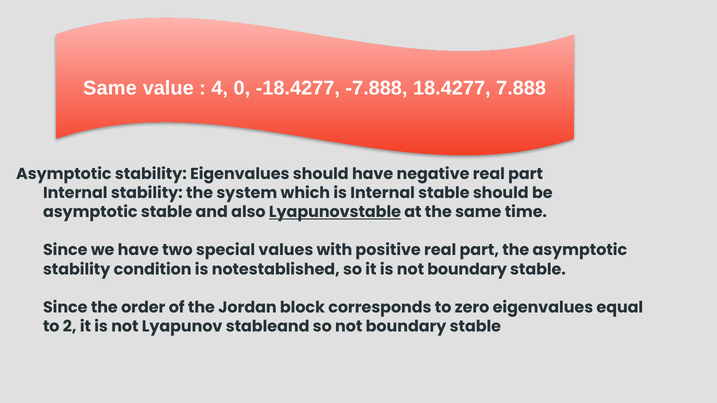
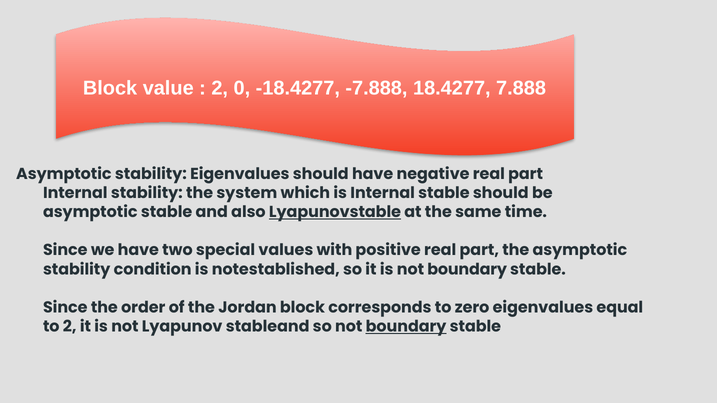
Same: Same -> Block (110, 88)
4: 4 -> 2 (220, 88)
boundary underline: none -> present (406, 327)
